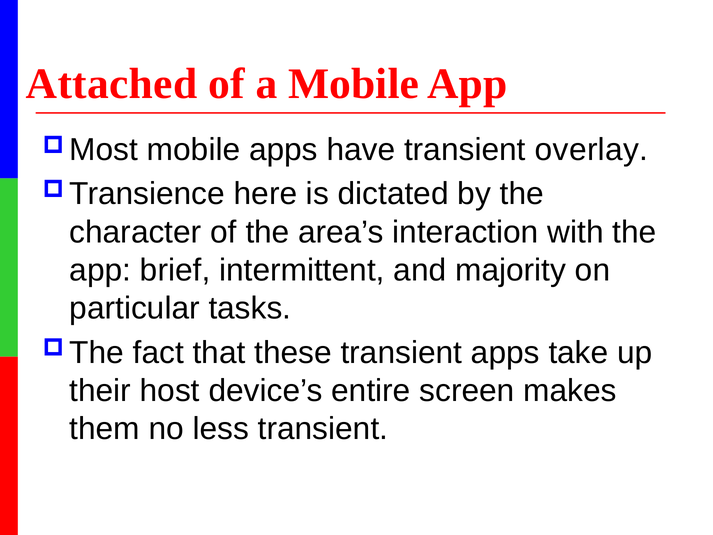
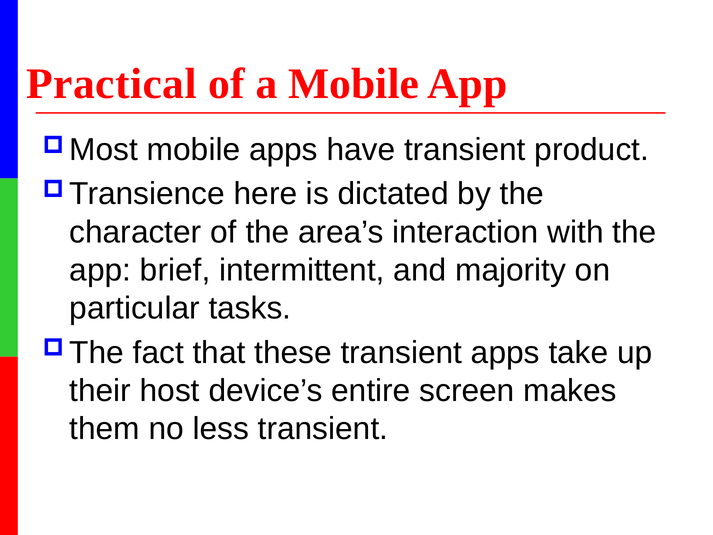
Attached: Attached -> Practical (112, 84)
overlay: overlay -> product (592, 150)
